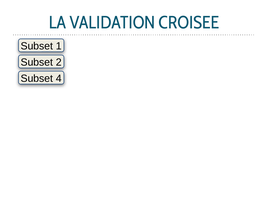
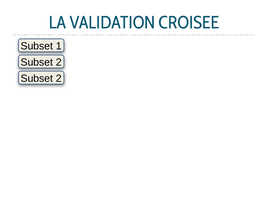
4: 4 -> 2 (59, 78)
